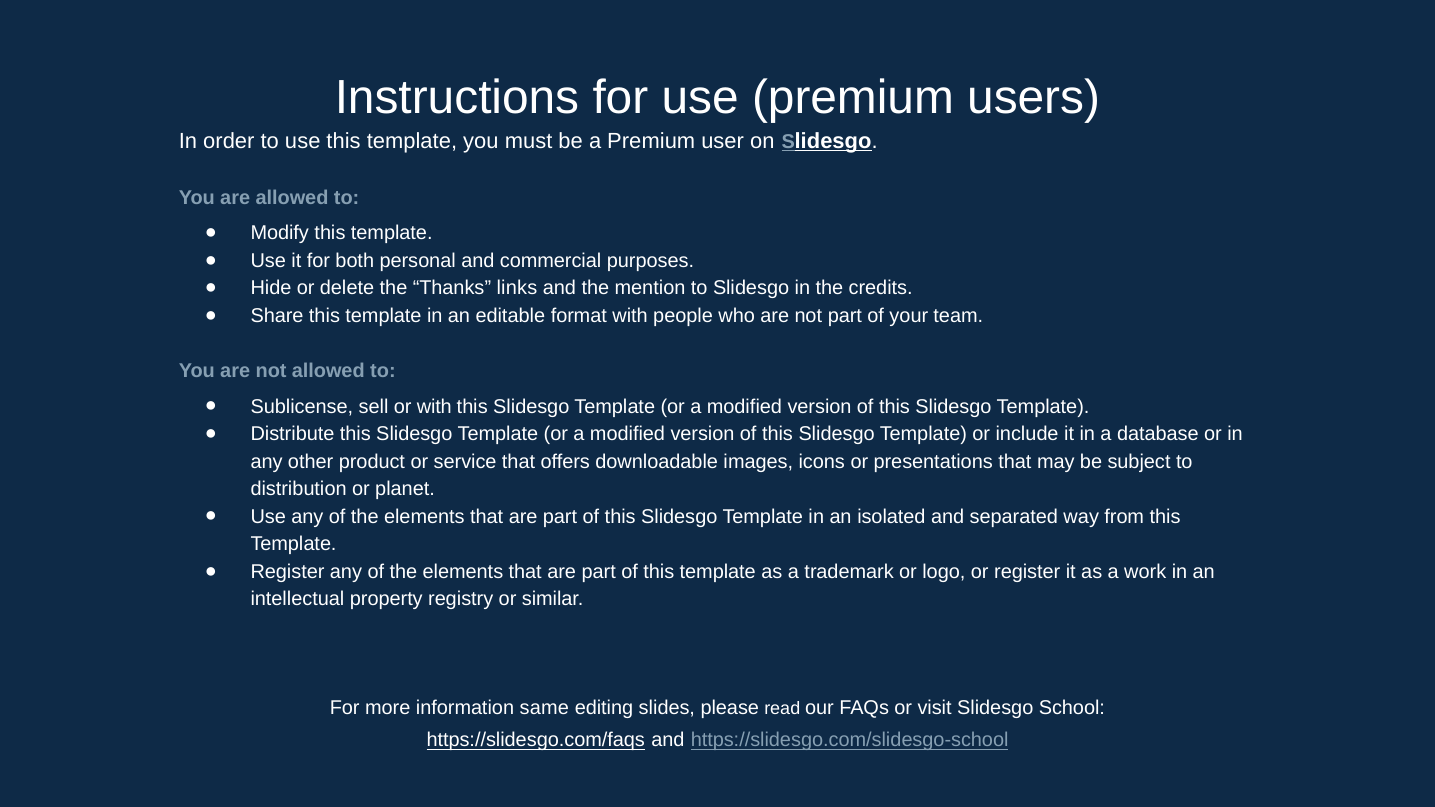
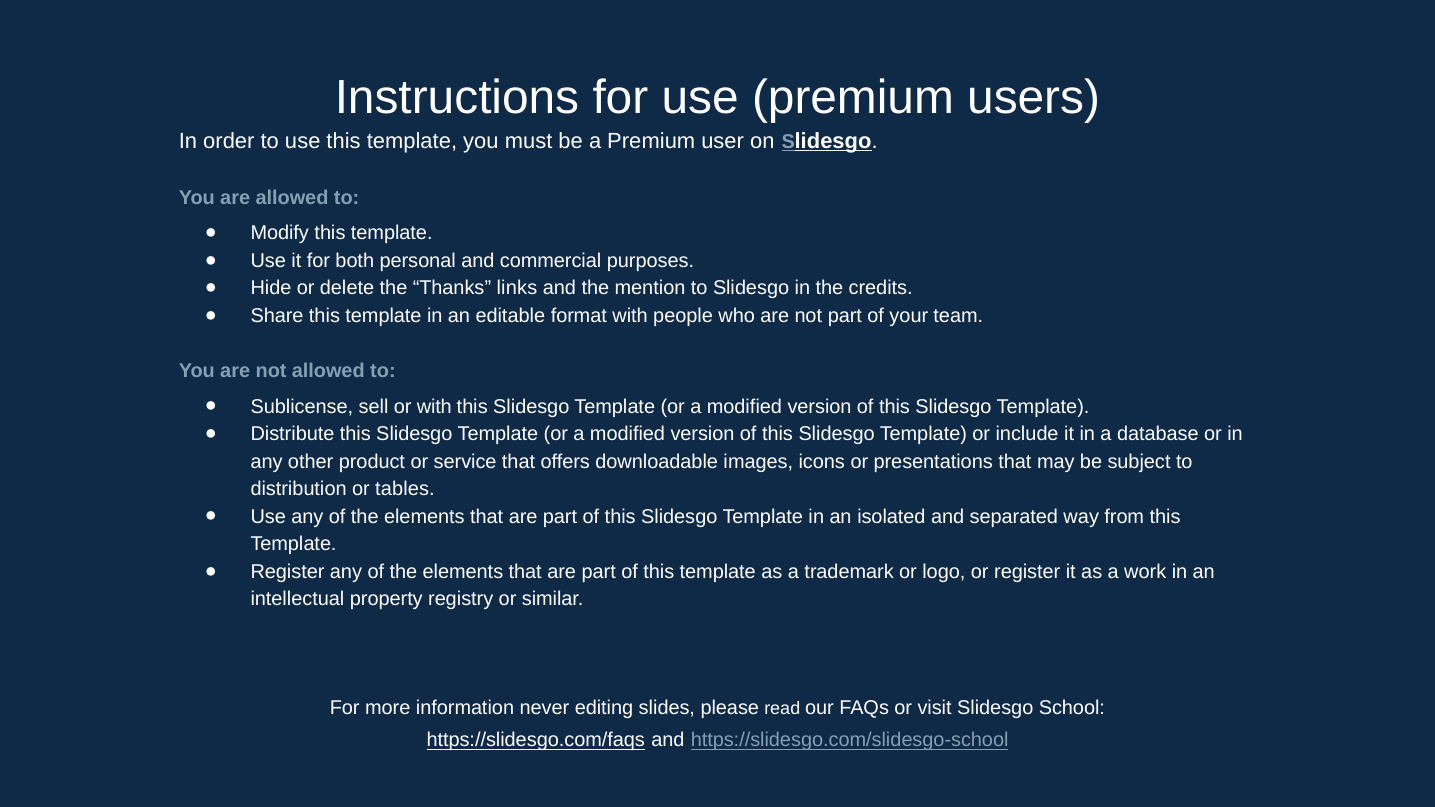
planet: planet -> tables (405, 489)
same: same -> never (544, 708)
